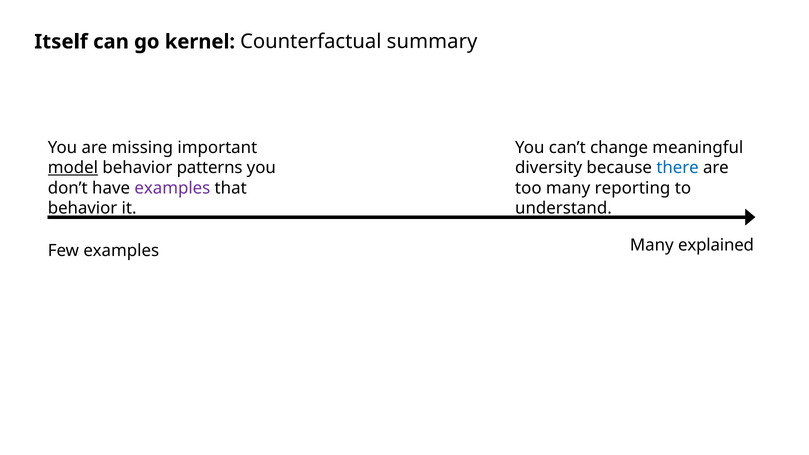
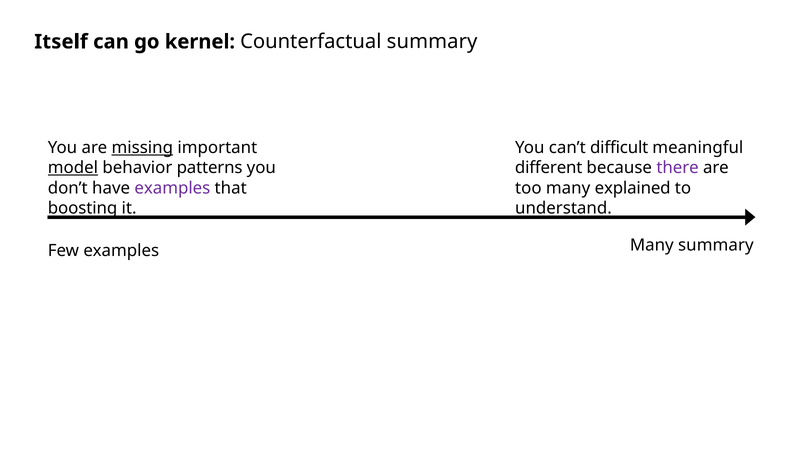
missing underline: none -> present (142, 148)
change: change -> difficult (619, 148)
diversity: diversity -> different (549, 168)
there colour: blue -> purple (678, 168)
reporting: reporting -> explained (633, 188)
behavior: behavior -> boosting (83, 208)
Many explained: explained -> summary (716, 245)
